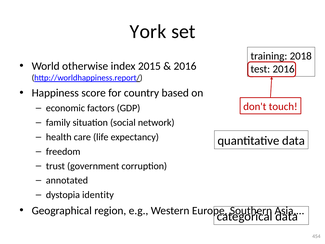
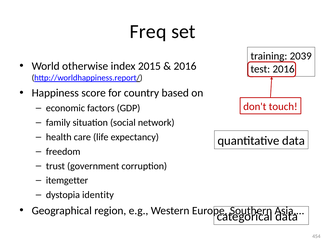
York: York -> Freq (148, 31)
2018: 2018 -> 2039 (301, 56)
annotated: annotated -> itemgetter (67, 180)
